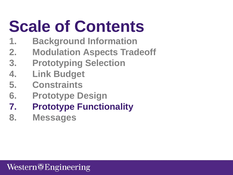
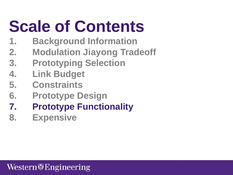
Aspects: Aspects -> Jiayong (100, 52)
Messages: Messages -> Expensive (55, 117)
